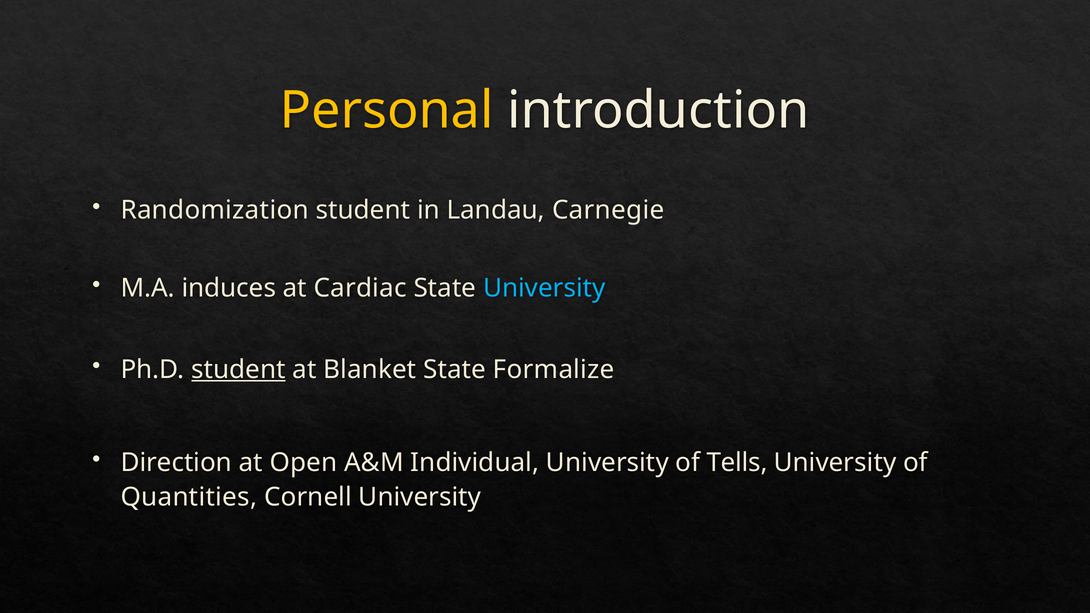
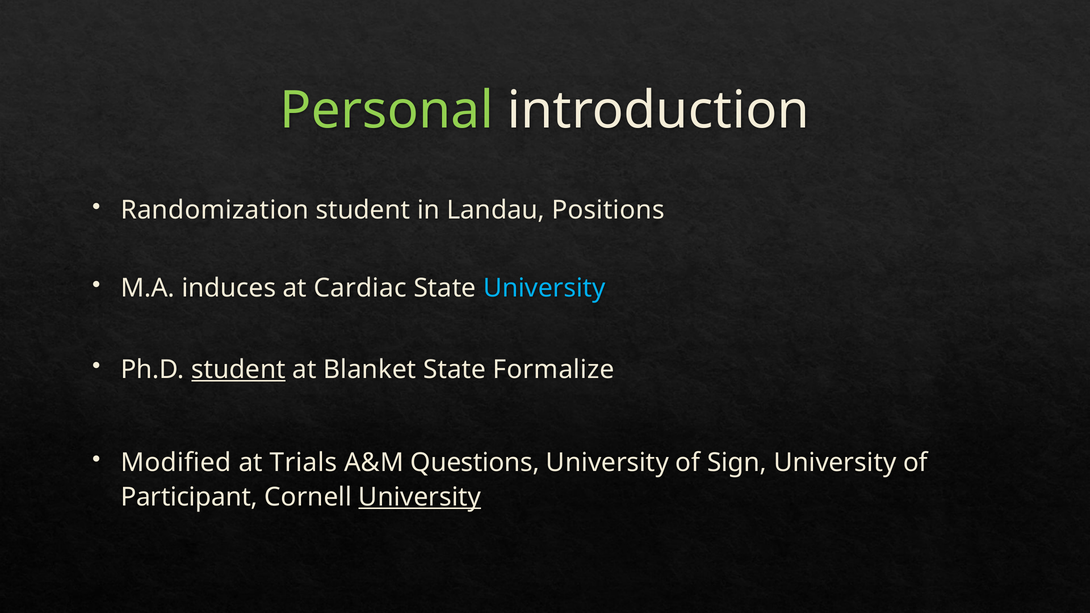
Personal colour: yellow -> light green (387, 110)
Carnegie: Carnegie -> Positions (608, 210)
Direction: Direction -> Modified (176, 463)
Open: Open -> Trials (303, 463)
Individual: Individual -> Questions (475, 463)
Tells: Tells -> Sign (737, 463)
Quantities: Quantities -> Participant (189, 497)
University underline: none -> present (420, 497)
